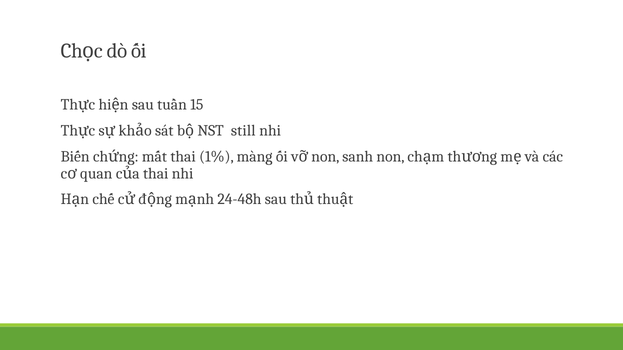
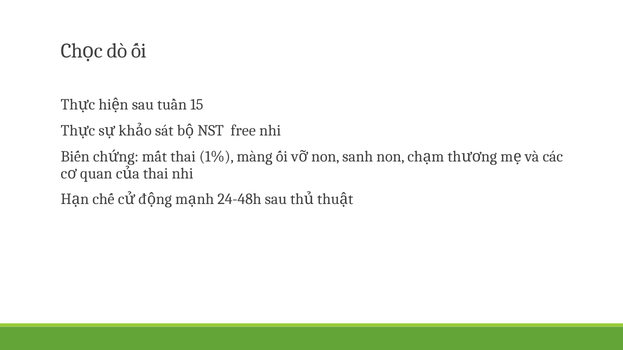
still: still -> free (243, 131)
